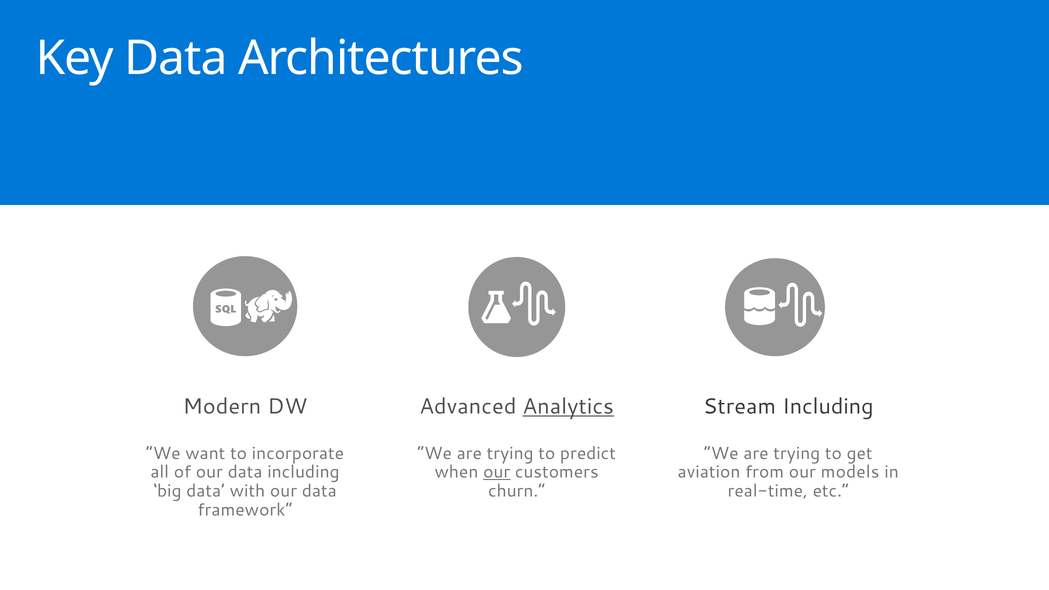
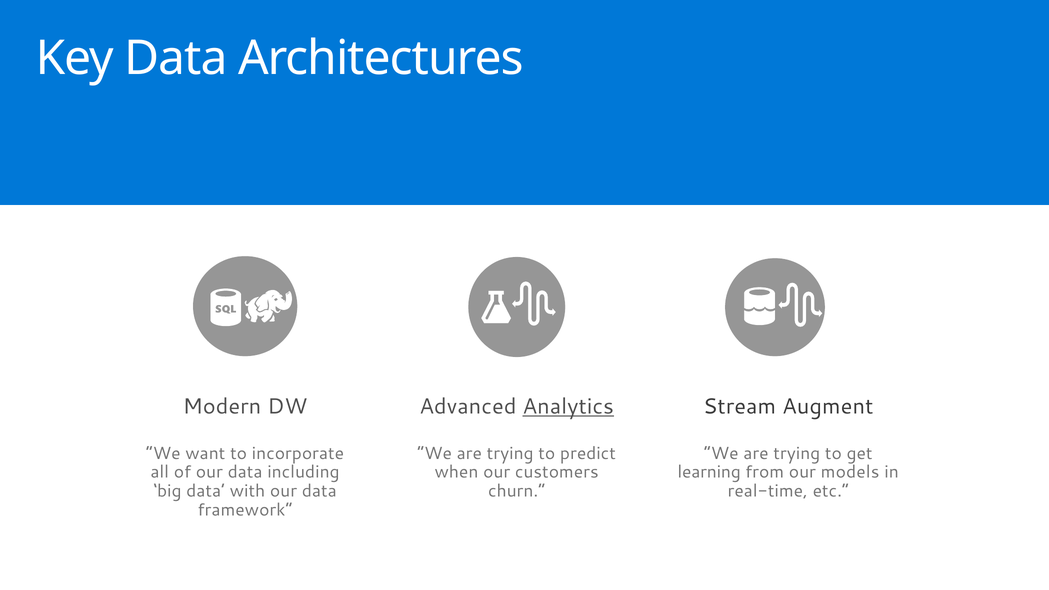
Stream Including: Including -> Augment (828, 407)
our underline: present -> none (497, 472)
aviation: aviation -> learning (709, 472)
